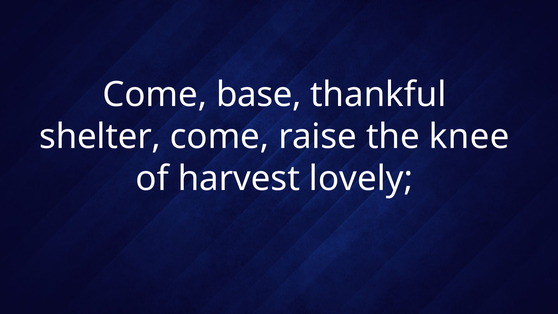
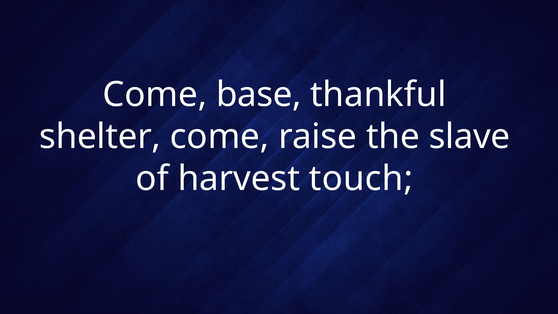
knee: knee -> slave (469, 137)
lovely: lovely -> touch (361, 178)
